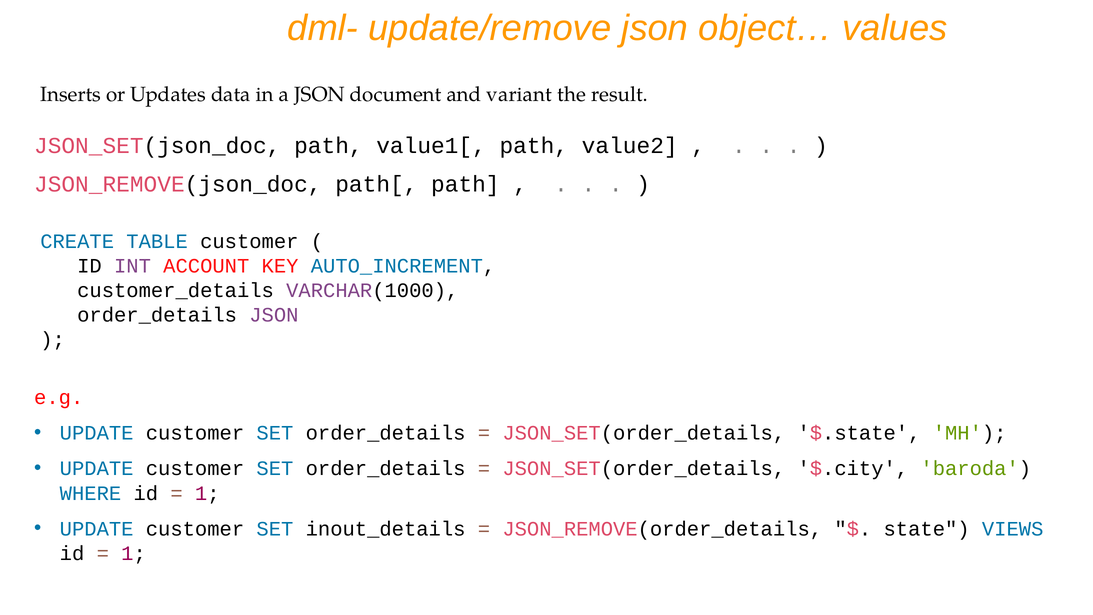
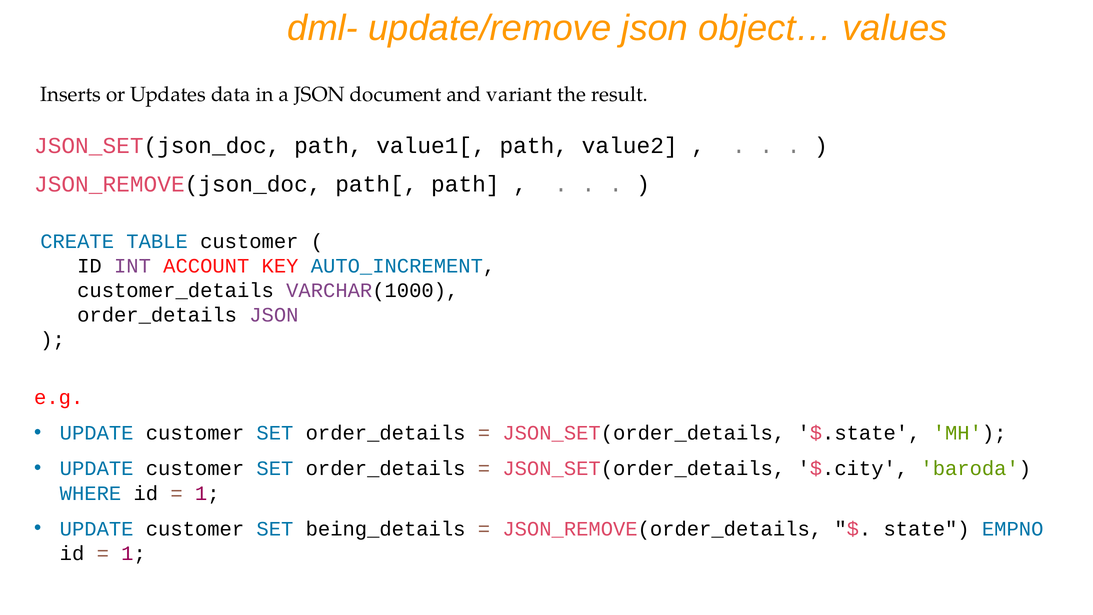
inout_details: inout_details -> being_details (386, 529)
VIEWS: VIEWS -> EMPNO (1013, 529)
